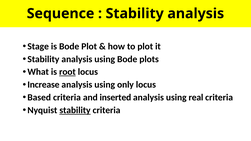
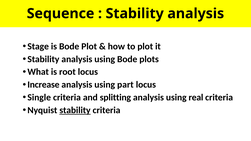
root underline: present -> none (67, 72)
only: only -> part (125, 85)
Based: Based -> Single (39, 98)
inserted: inserted -> splitting (115, 98)
